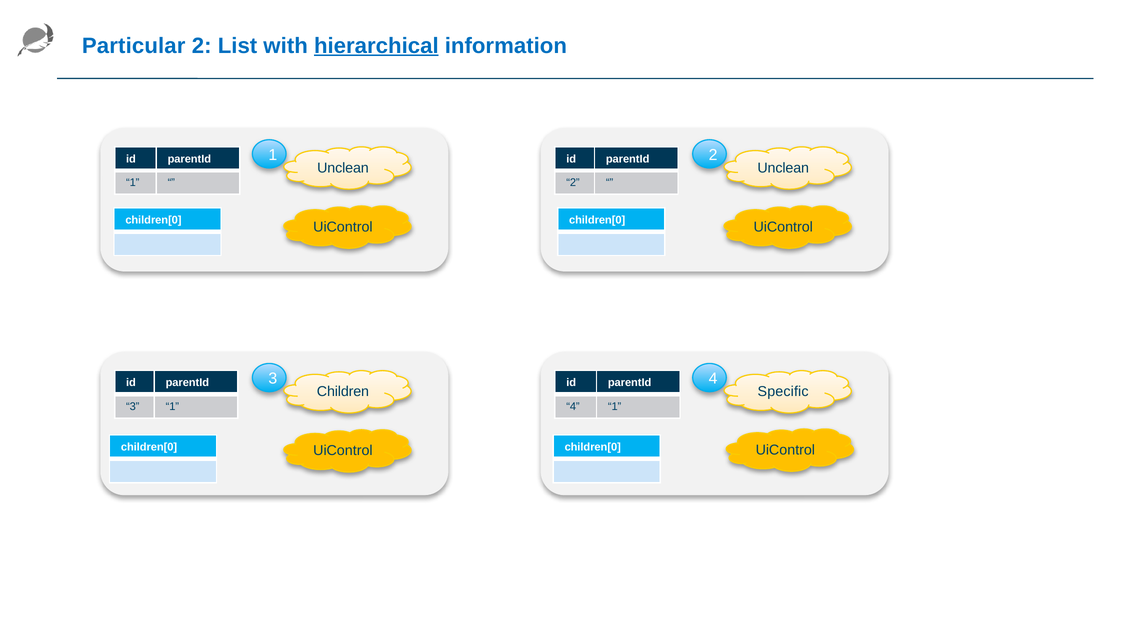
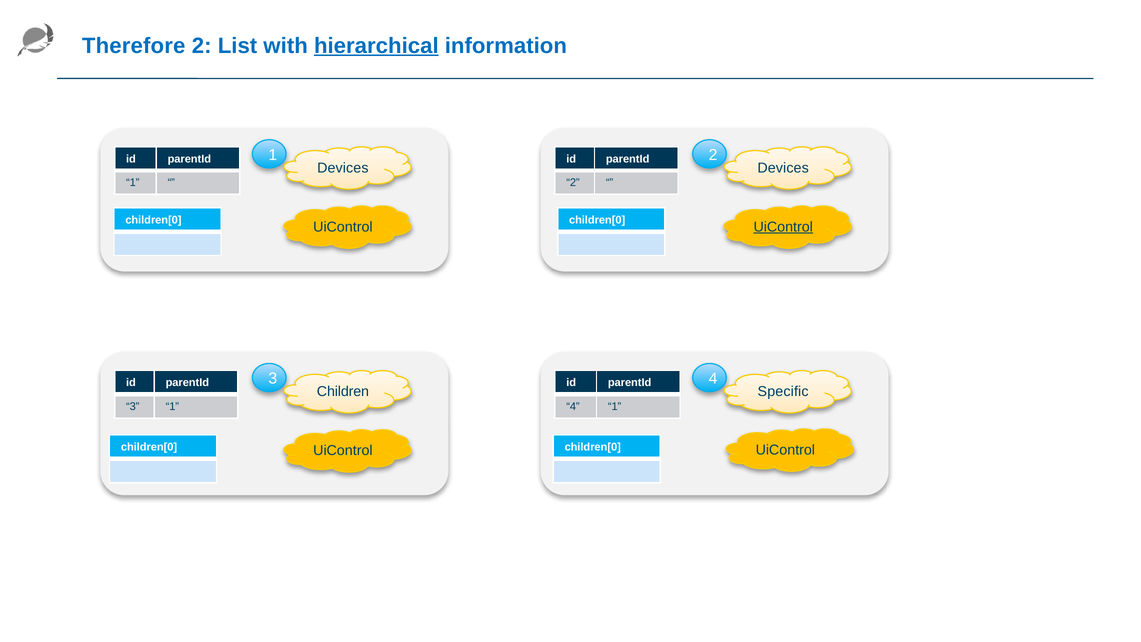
Particular: Particular -> Therefore (134, 46)
Unclean: Unclean -> Devices (343, 168)
Unclean: Unclean -> Devices (783, 168)
UiControl underline: none -> present (783, 227)
